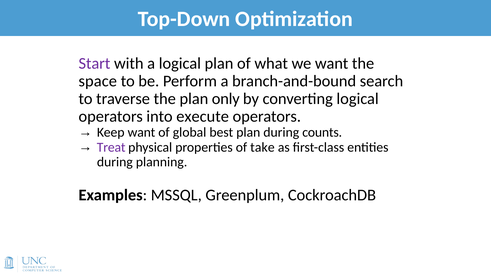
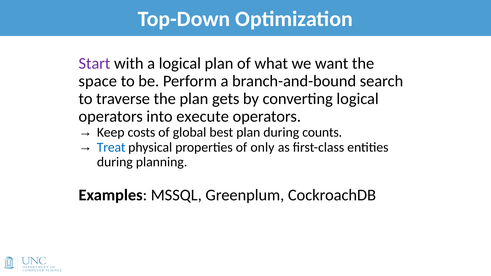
only: only -> gets (226, 99)
Keep want: want -> costs (141, 133)
Treat colour: purple -> blue (111, 147)
take: take -> only (262, 147)
